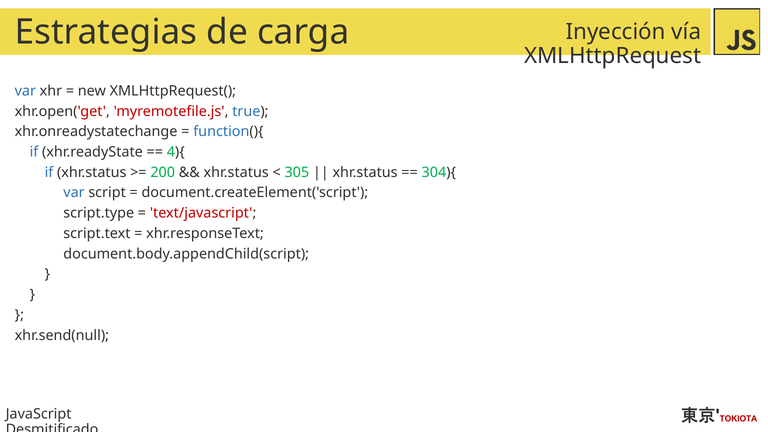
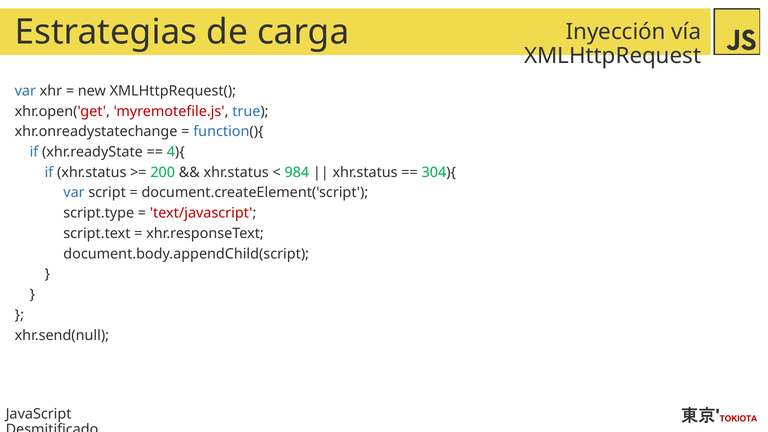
305: 305 -> 984 (297, 172)
